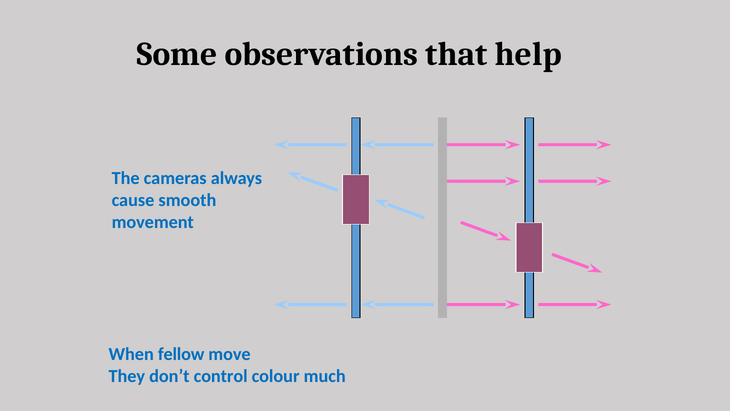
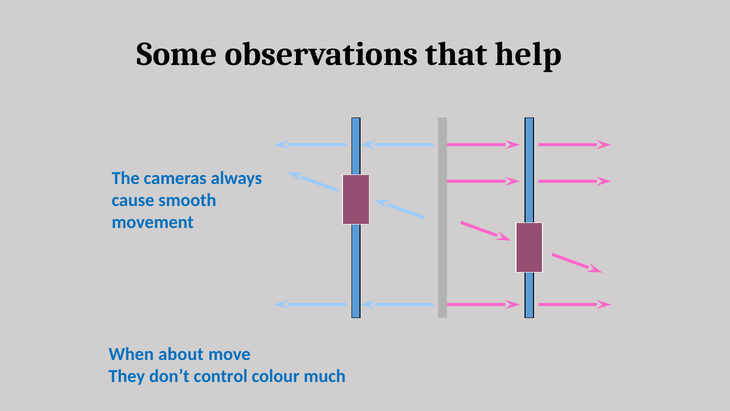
fellow: fellow -> about (181, 354)
